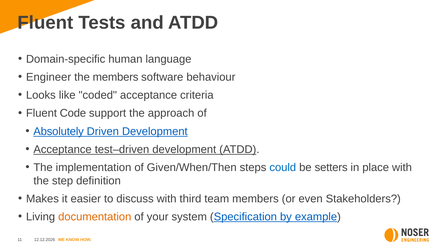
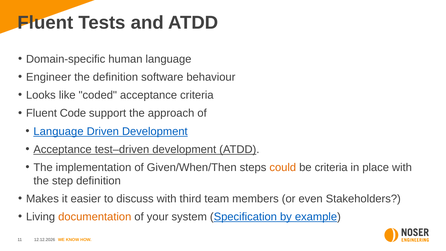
the members: members -> definition (115, 77)
Absolutely: Absolutely -> Language (58, 131)
could colour: blue -> orange (283, 167)
be setters: setters -> criteria (331, 167)
